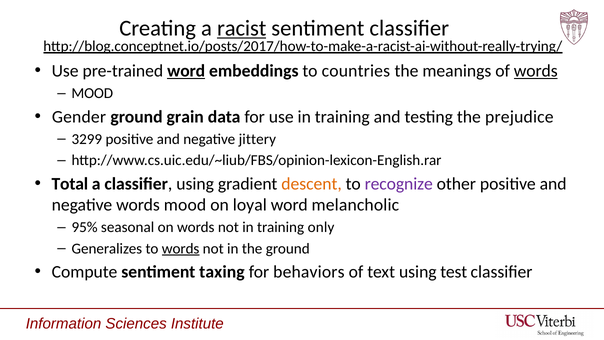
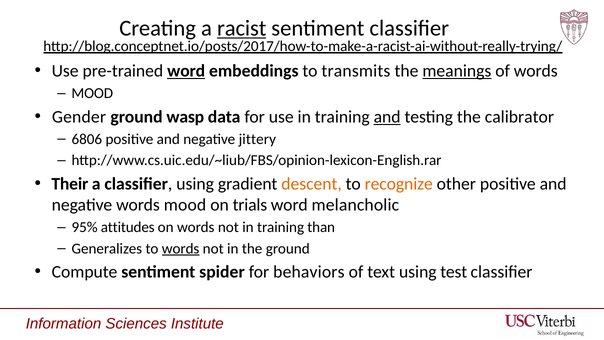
countries: countries -> transmits (356, 71)
meanings underline: none -> present (457, 71)
words underline: present -> none (536, 71)
grain: grain -> wasp (185, 117)
and underline: none -> present (387, 117)
prejudice: prejudice -> calibrator (519, 117)
3299: 3299 -> 6806 (87, 139)
Total: Total -> Their (70, 184)
recognize colour: purple -> orange (399, 184)
loyal: loyal -> trials (250, 205)
seasonal: seasonal -> attitudes (128, 227)
only: only -> than (321, 227)
taxing: taxing -> spider (222, 272)
